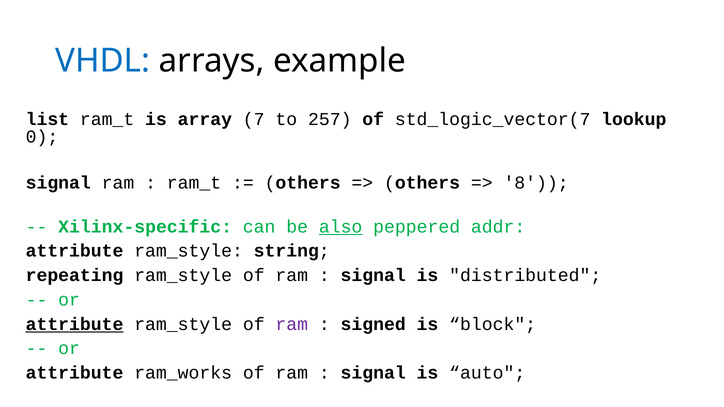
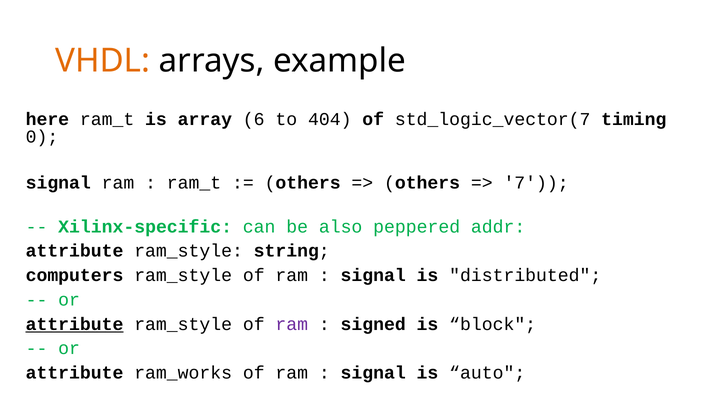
VHDL colour: blue -> orange (103, 61)
list: list -> here (47, 119)
7: 7 -> 6 (254, 119)
257: 257 -> 404 (330, 119)
lookup: lookup -> timing (634, 119)
8: 8 -> 7 (536, 183)
also underline: present -> none (341, 227)
repeating: repeating -> computers (75, 276)
